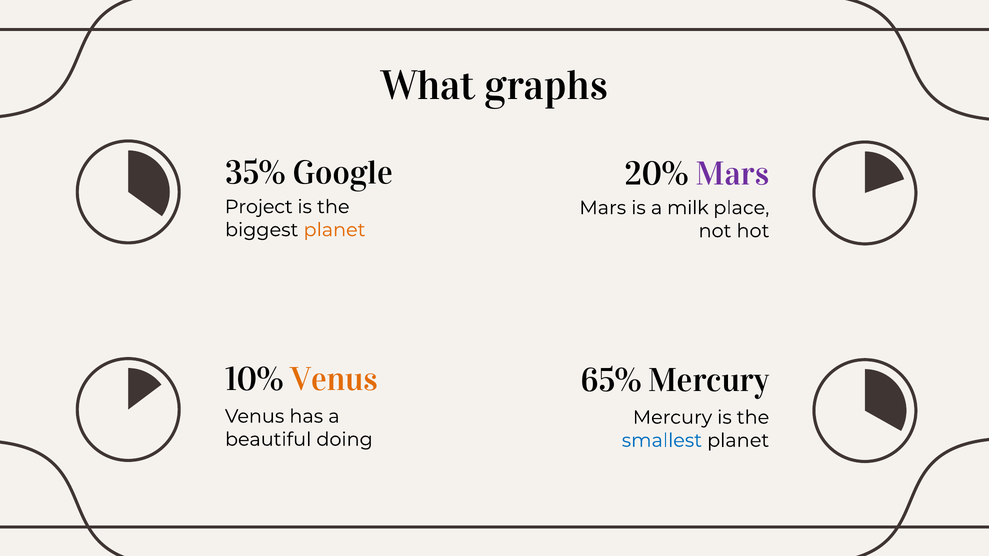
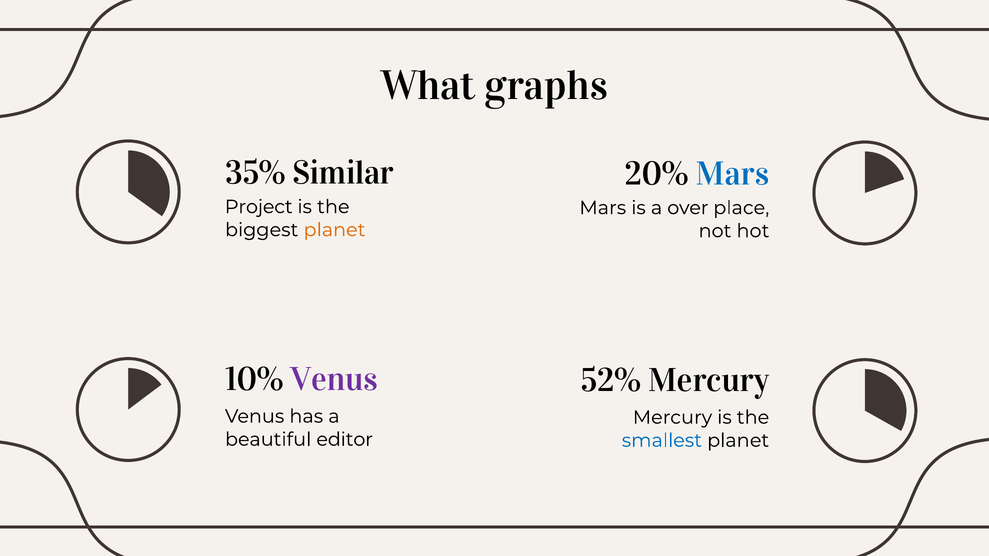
Google: Google -> Similar (343, 173)
Mars colour: purple -> blue (733, 174)
milk: milk -> over (688, 208)
Venus colour: orange -> purple (334, 380)
65%: 65% -> 52% (611, 381)
doing: doing -> editor (345, 440)
